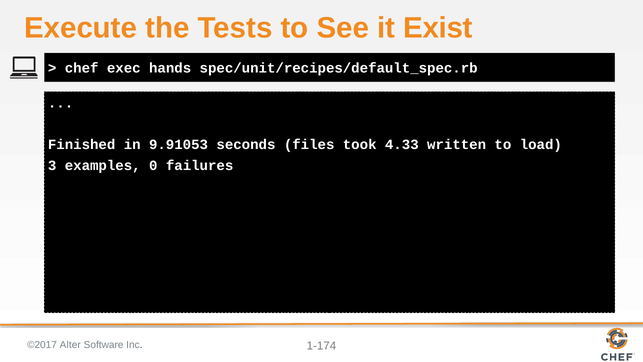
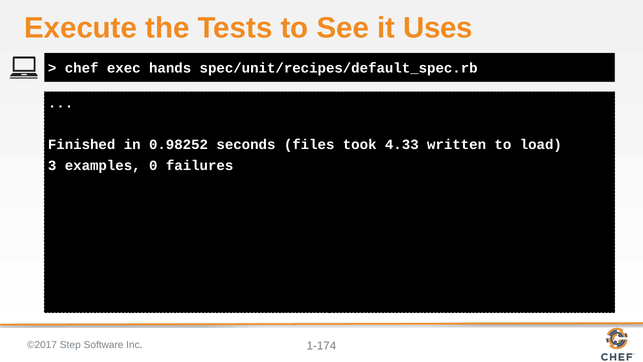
Exist: Exist -> Uses (438, 28)
9.91053: 9.91053 -> 0.98252 (179, 145)
Alter: Alter -> Step (70, 345)
